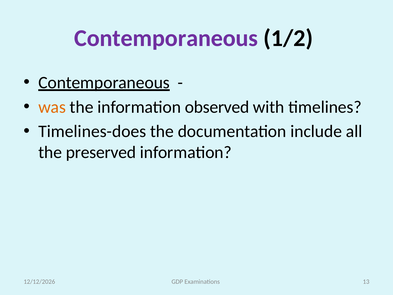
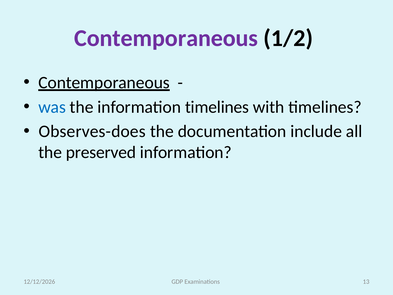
was colour: orange -> blue (52, 107)
information observed: observed -> timelines (217, 107)
Timelines-does: Timelines-does -> Observes-does (92, 131)
